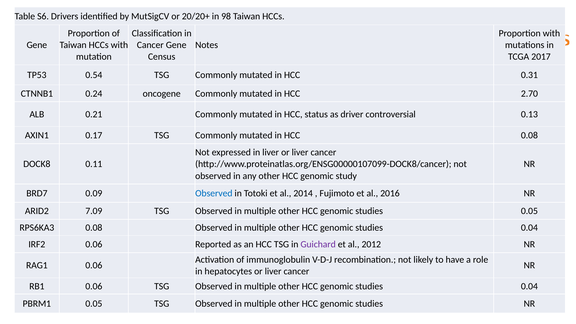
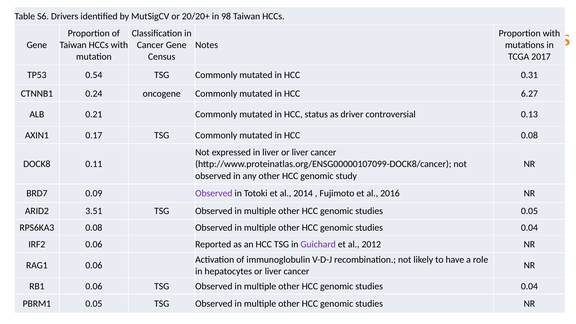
2.70: 2.70 -> 6.27 (529, 94)
Observed colour: blue -> purple (214, 193)
7.09: 7.09 -> 3.51 (94, 211)
